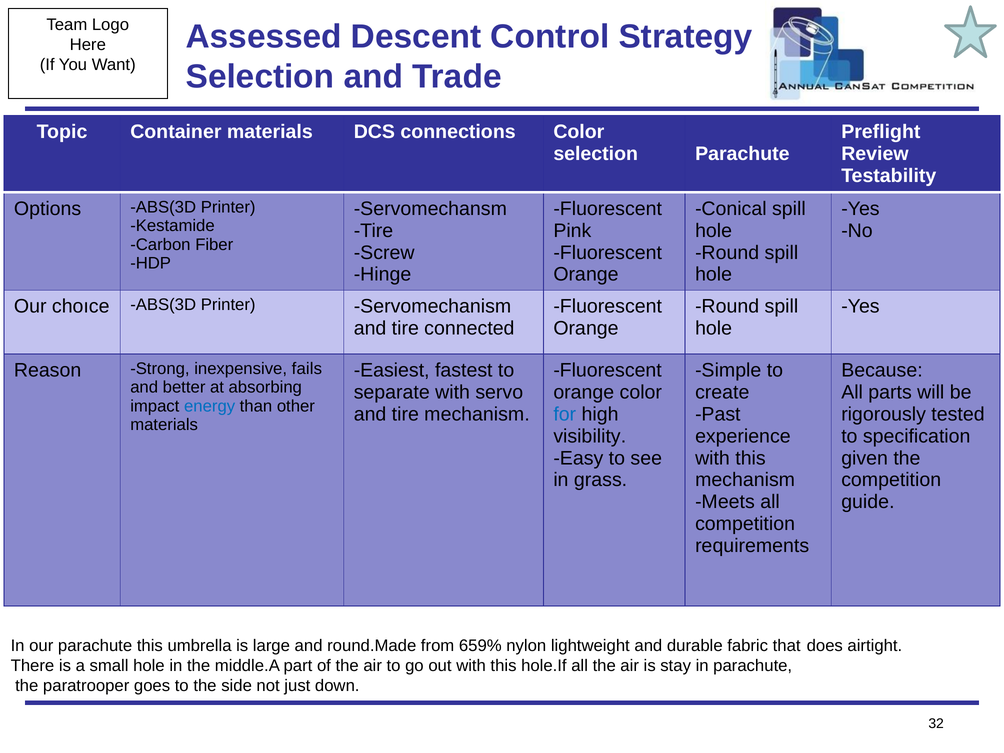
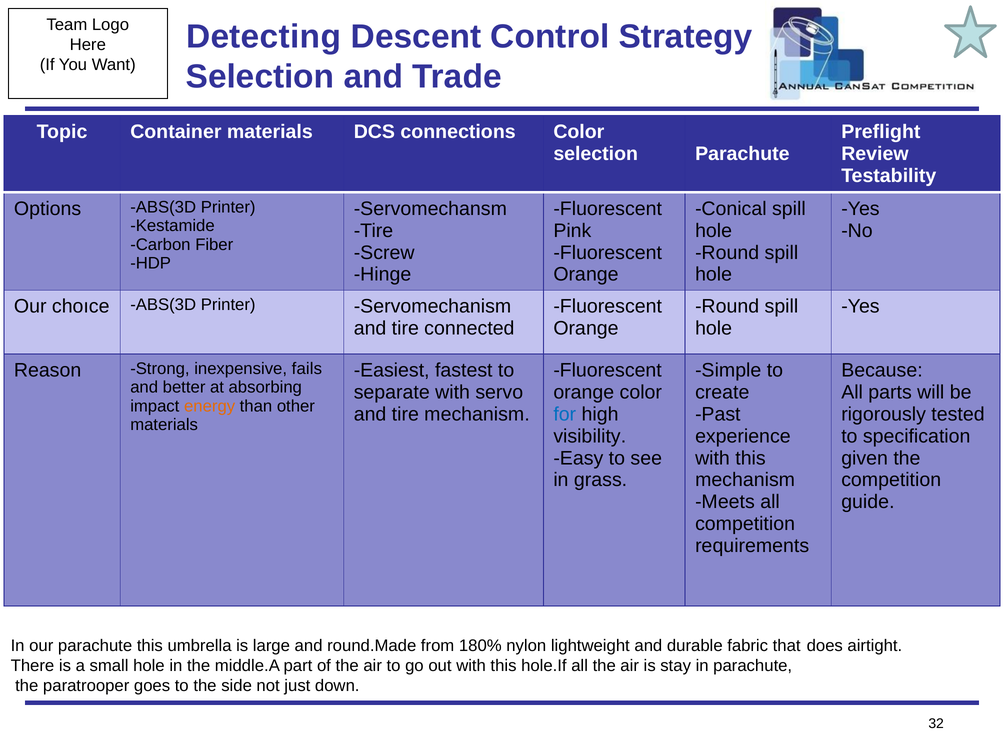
Assessed: Assessed -> Detecting (264, 37)
energy colour: blue -> orange (210, 406)
659%: 659% -> 180% (480, 646)
